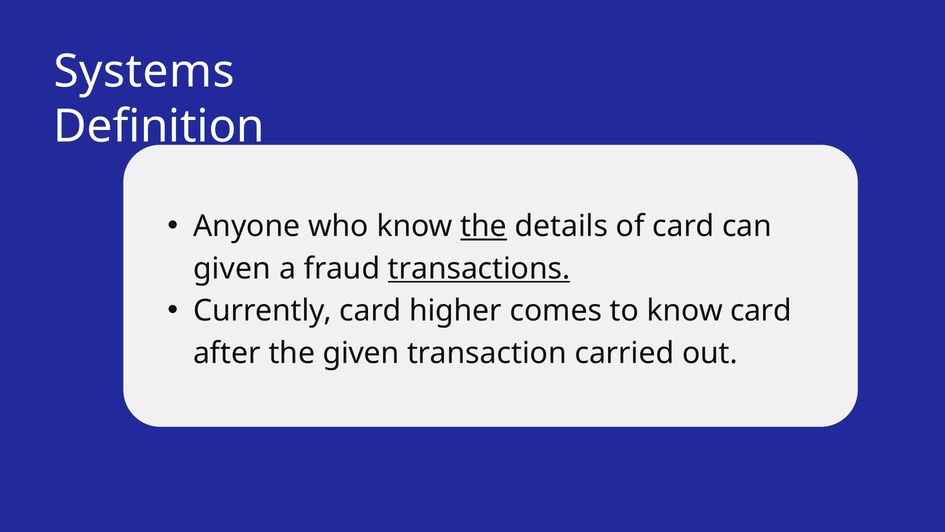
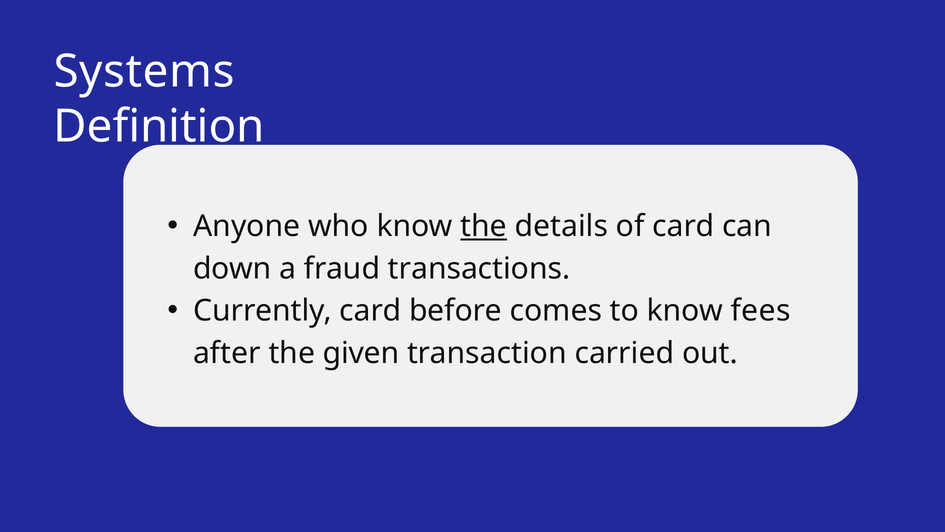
given: given -> down (232, 268)
transactions underline: present -> none (479, 268)
higher: higher -> before (456, 311)
know card: card -> fees (761, 311)
